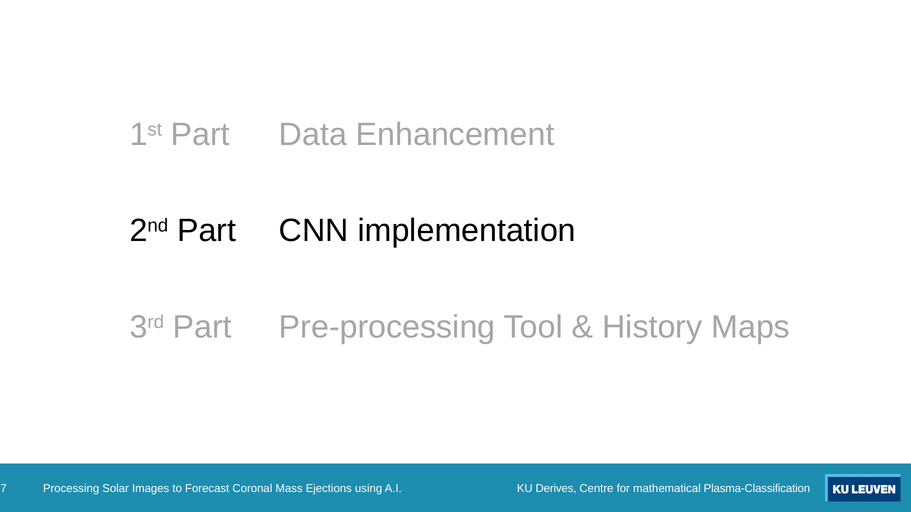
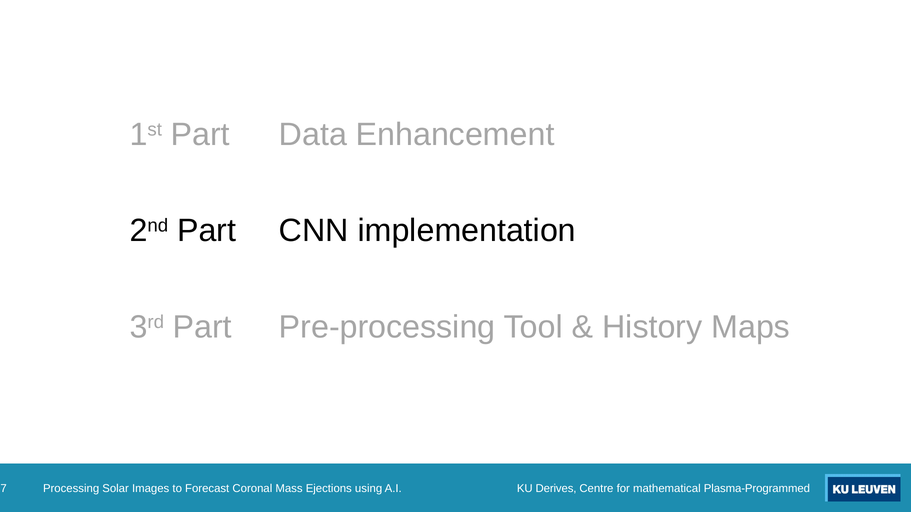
Plasma-Classification: Plasma-Classification -> Plasma-Programmed (757, 489)
